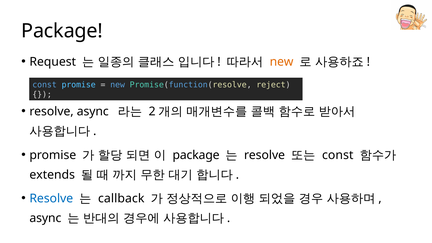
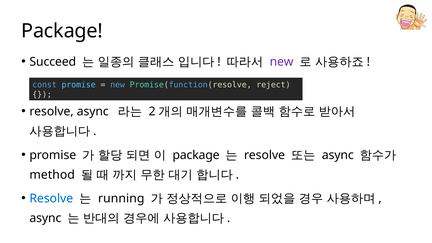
Request: Request -> Succeed (53, 62)
new colour: orange -> purple (282, 62)
const: const -> async (338, 155)
extends: extends -> method (52, 175)
callback: callback -> running (121, 198)
